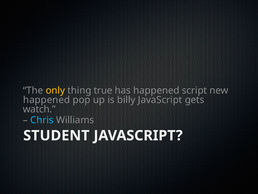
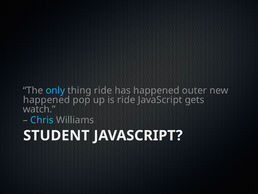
only colour: yellow -> light blue (55, 90)
thing true: true -> ride (103, 90)
script: script -> outer (194, 90)
is billy: billy -> ride (126, 100)
